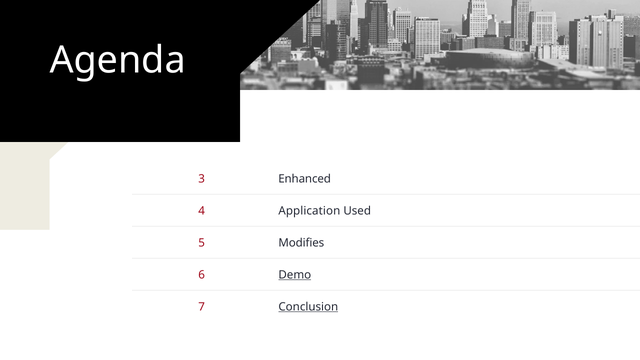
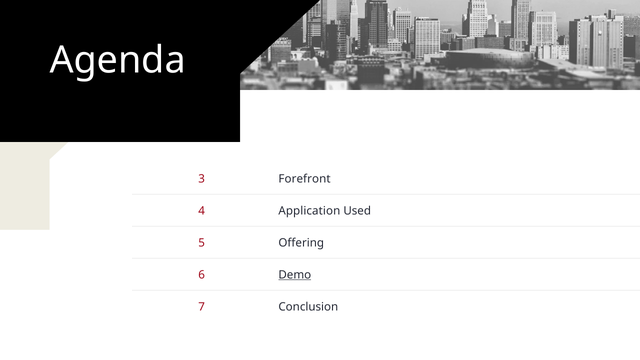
Enhanced: Enhanced -> Forefront (305, 179)
Modifies: Modifies -> Offering (301, 243)
Conclusion underline: present -> none (308, 307)
